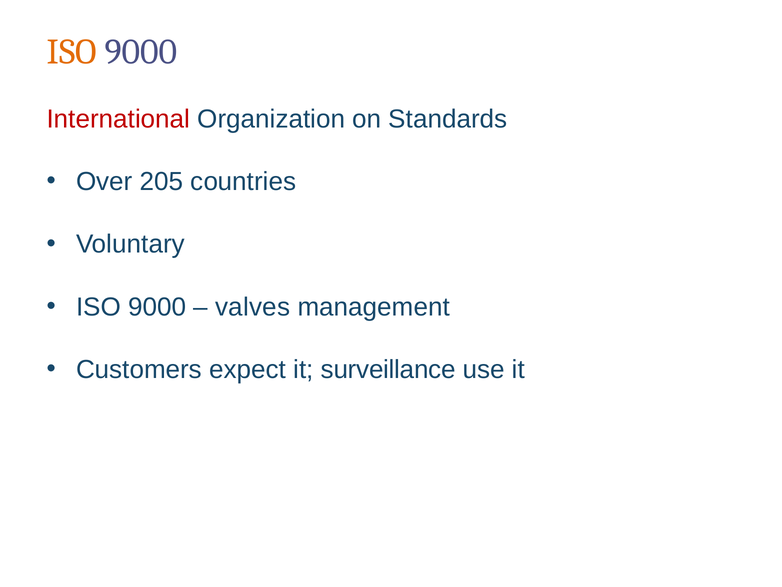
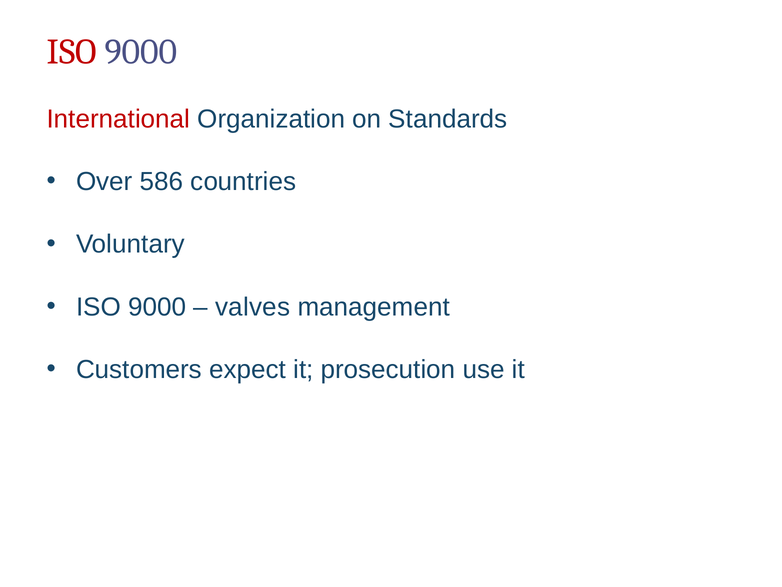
ISO colour: orange -> red (72, 52)
205: 205 -> 586 (161, 182)
surveillance: surveillance -> prosecution (388, 369)
